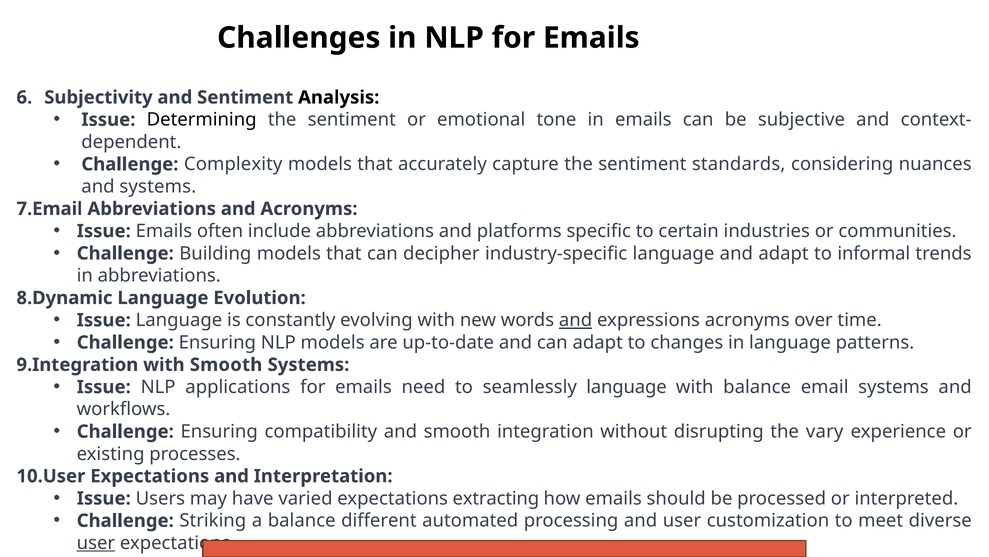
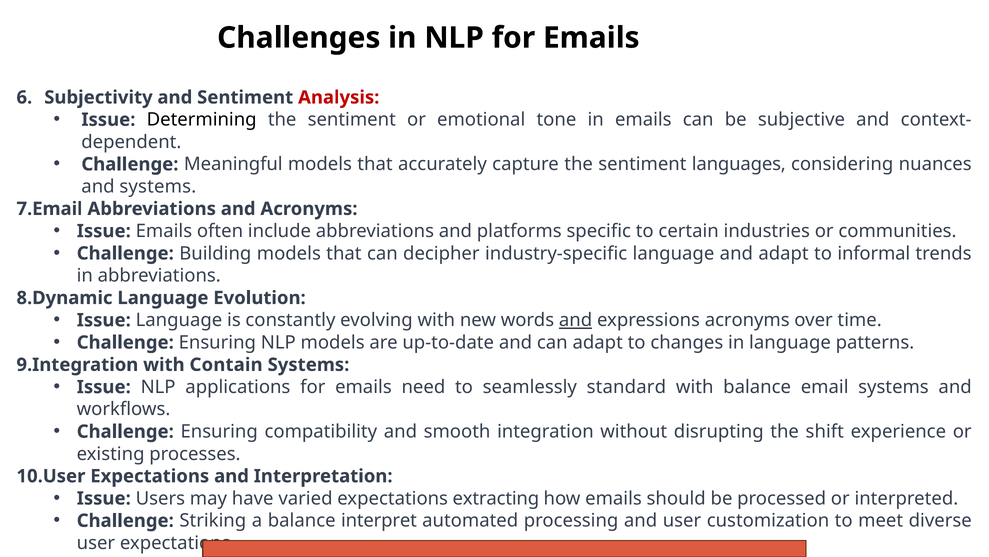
Analysis colour: black -> red (339, 97)
Complexity: Complexity -> Meaningful (233, 164)
standards: standards -> languages (739, 164)
with Smooth: Smooth -> Contain (226, 364)
seamlessly language: language -> standard (626, 387)
vary: vary -> shift (825, 431)
balance different: different -> interpret (379, 520)
user underline: present -> none (96, 542)
